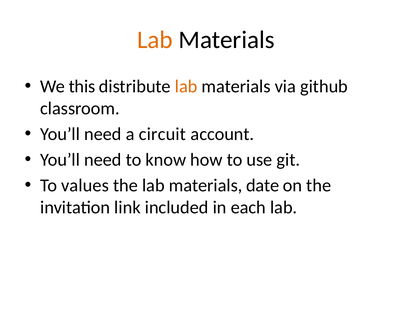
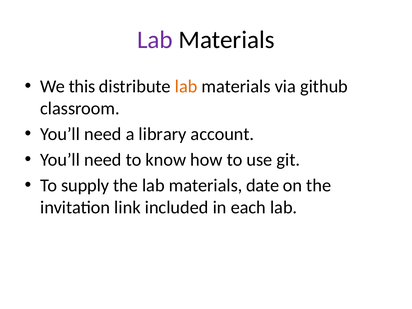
Lab colour: orange -> purple (155, 40)
circuit: circuit -> library (163, 134)
values: values -> supply (85, 185)
